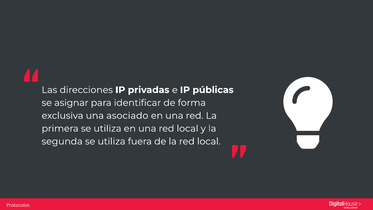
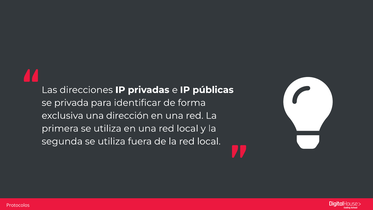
asignar: asignar -> privada (71, 103)
asociado: asociado -> dirección (127, 116)
